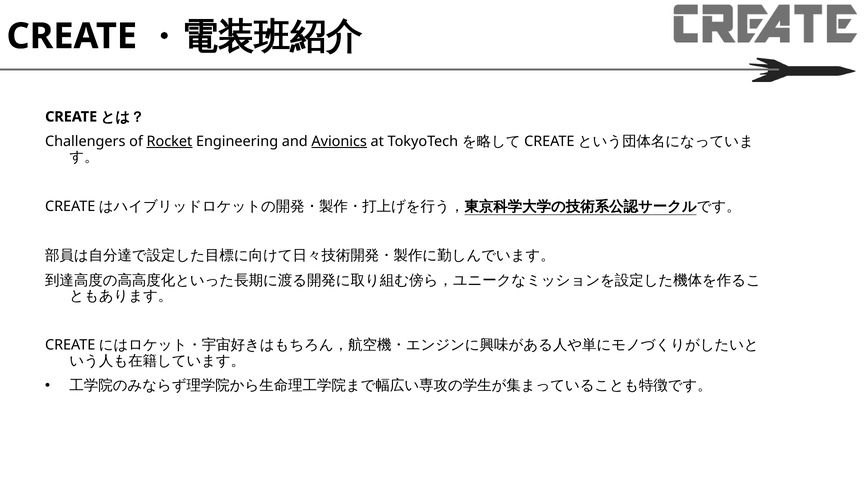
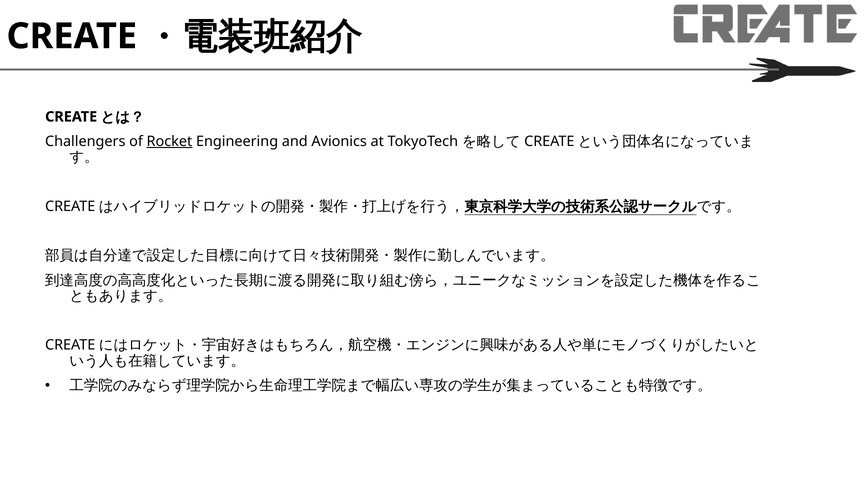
Avionics underline: present -> none (339, 141)
